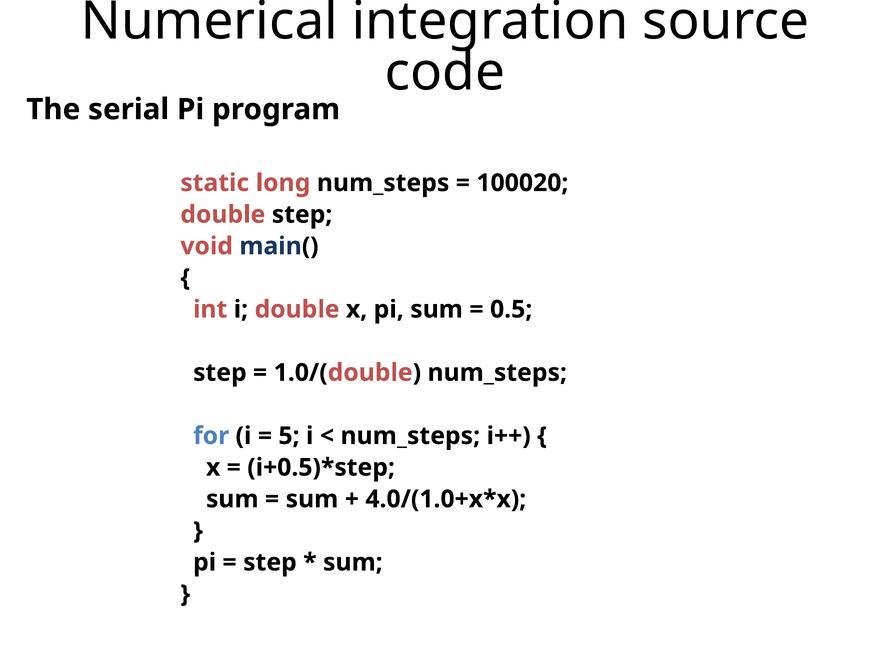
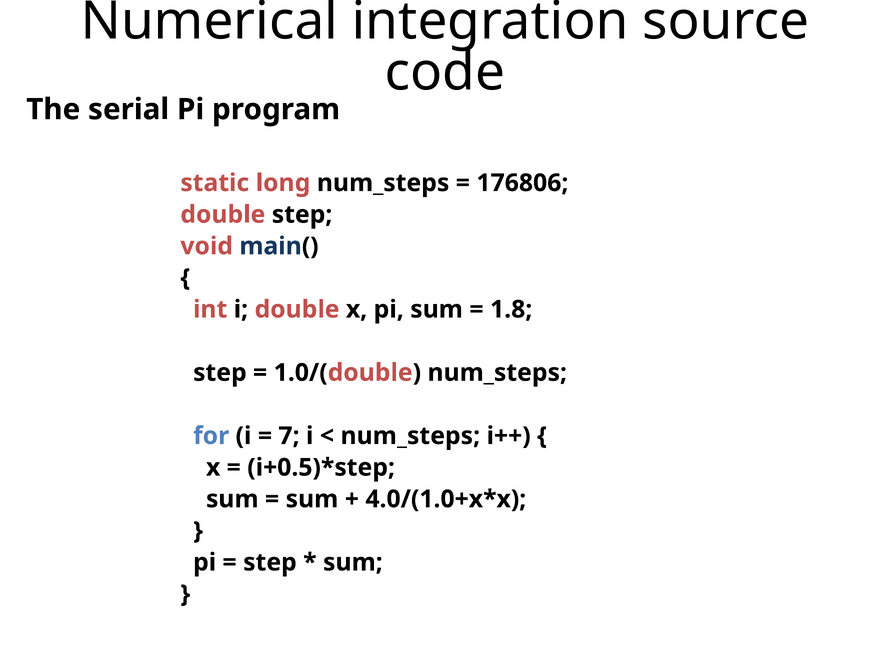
100020: 100020 -> 176806 (522, 183)
0.5: 0.5 -> 1.8 (511, 310)
5: 5 -> 7 (289, 436)
